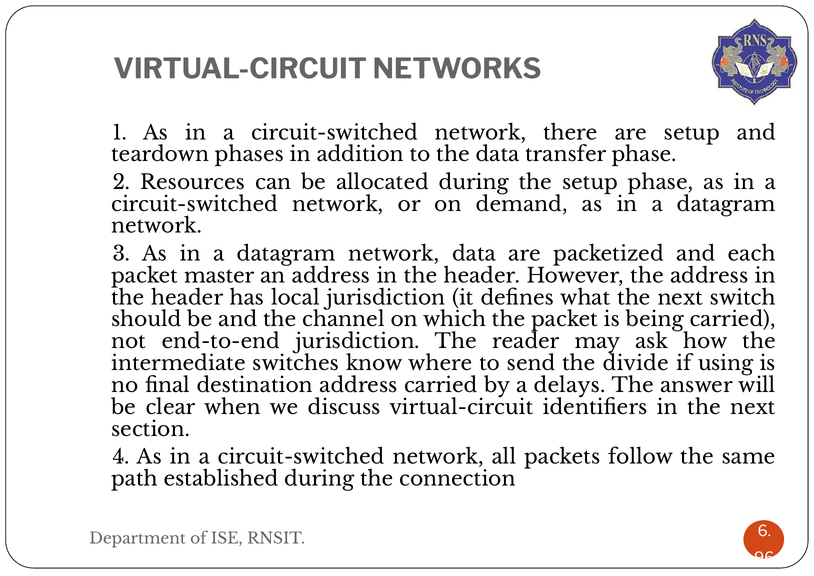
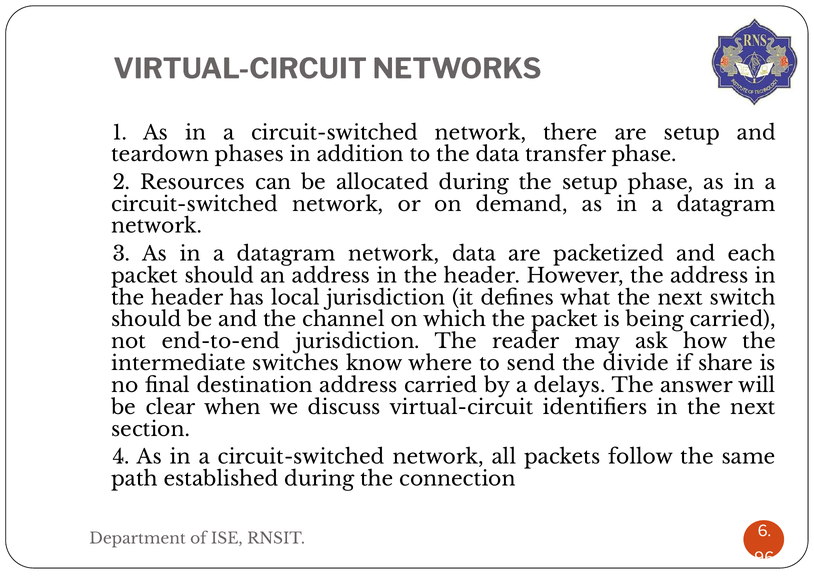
packet master: master -> should (219, 276)
using: using -> share (726, 363)
